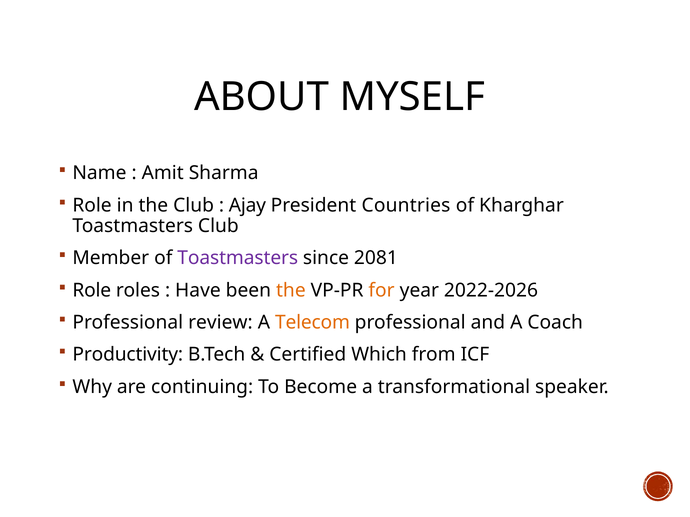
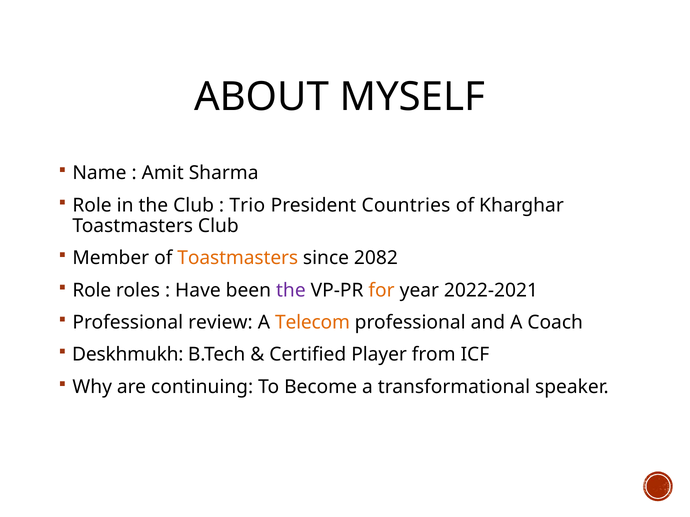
Ajay: Ajay -> Trio (247, 206)
Toastmasters colour: purple -> orange (238, 258)
2081: 2081 -> 2082 (376, 258)
the colour: orange -> purple (291, 291)
2022-2026: 2022-2026 -> 2022-2021 (491, 291)
Productivity: Productivity -> Deskhmukh (128, 355)
Which: Which -> Player (379, 355)
